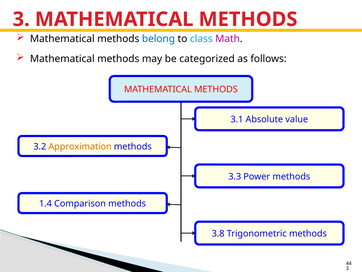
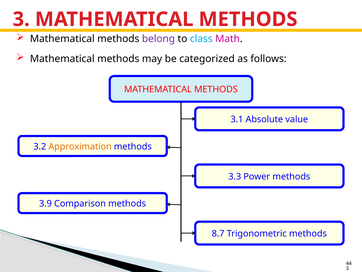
belong colour: blue -> purple (158, 39)
1.4: 1.4 -> 3.9 (45, 203)
3.8: 3.8 -> 8.7 (218, 233)
